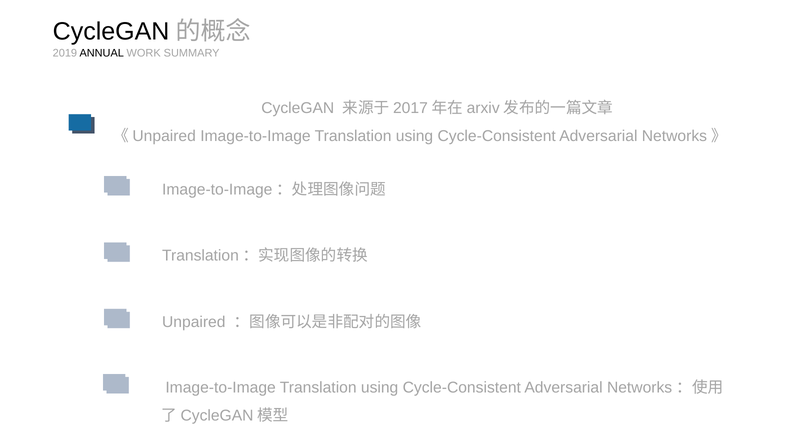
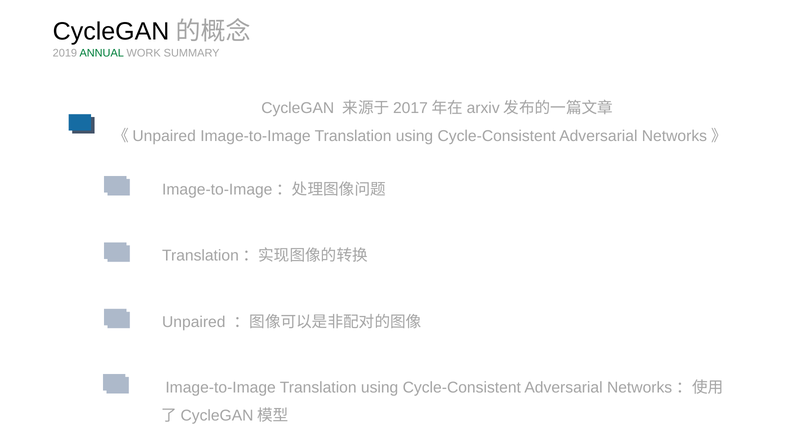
ANNUAL colour: black -> green (102, 53)
